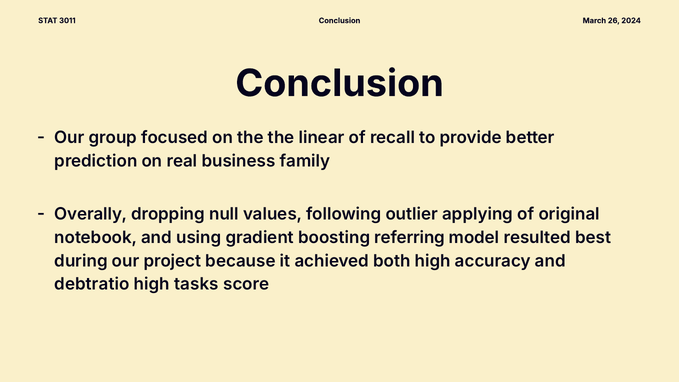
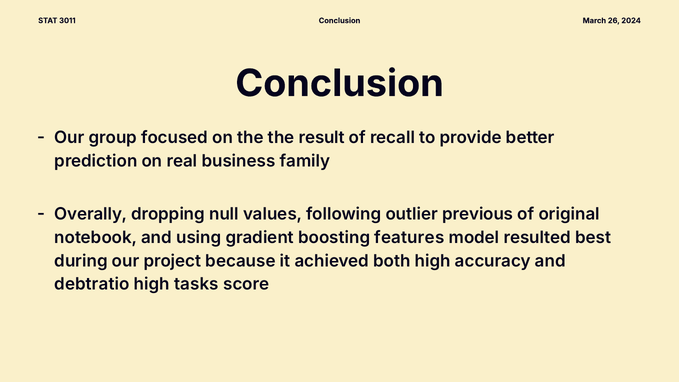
linear: linear -> result (322, 138)
applying: applying -> previous (478, 214)
referring: referring -> features (409, 238)
